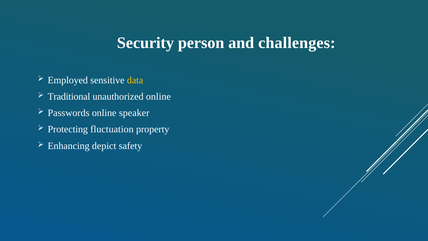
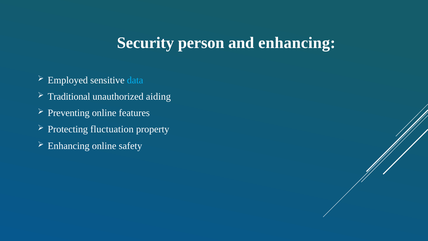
and challenges: challenges -> enhancing (297, 43)
data colour: yellow -> light blue (135, 80)
unauthorized online: online -> aiding (158, 96)
Passwords: Passwords -> Preventing (69, 113)
speaker: speaker -> features (134, 113)
Enhancing depict: depict -> online (104, 146)
